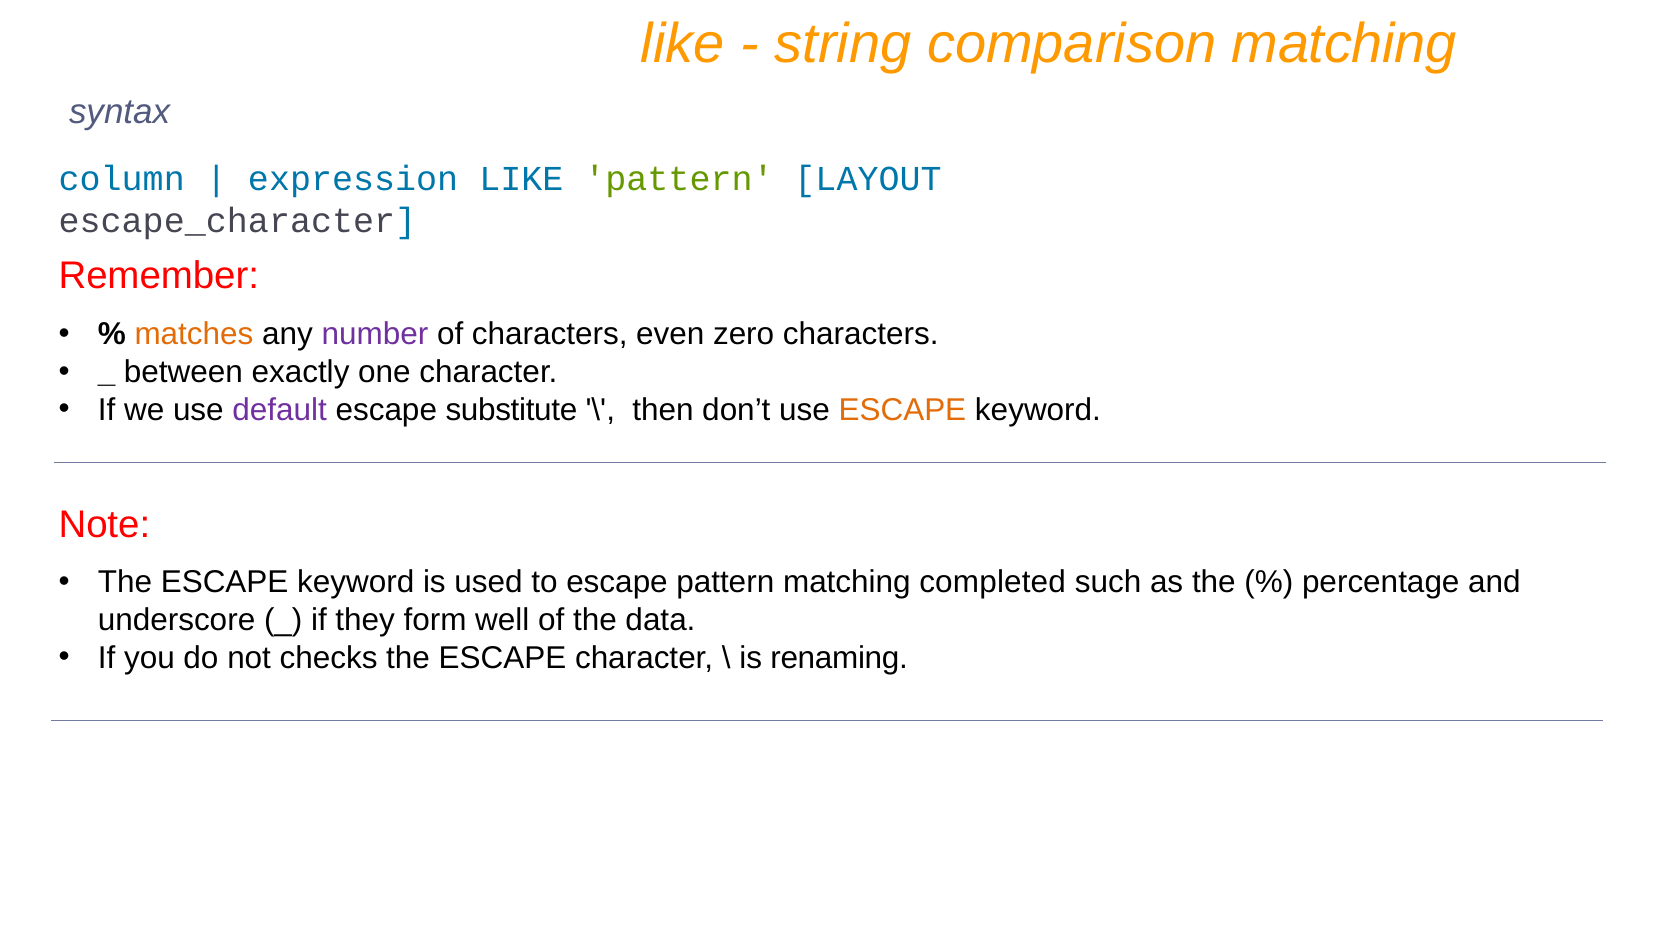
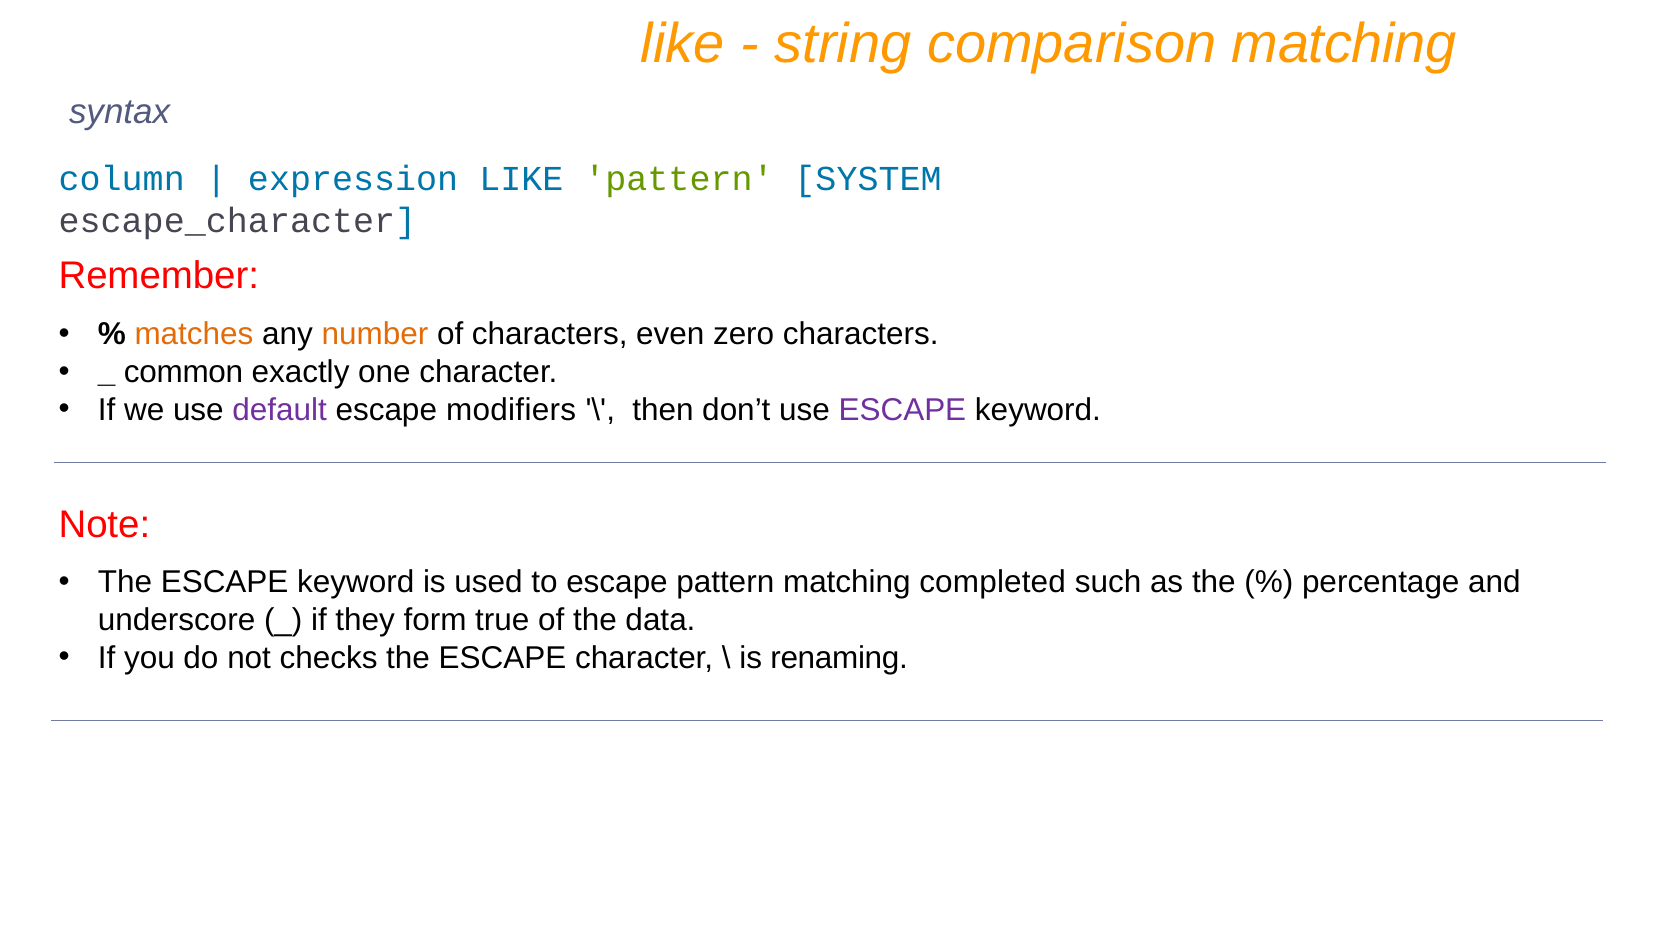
LAYOUT: LAYOUT -> SYSTEM (868, 179)
number colour: purple -> orange (375, 334)
between: between -> common (184, 372)
substitute: substitute -> modifiers (511, 410)
ESCAPE colour: orange -> purple (902, 410)
well: well -> true (502, 620)
